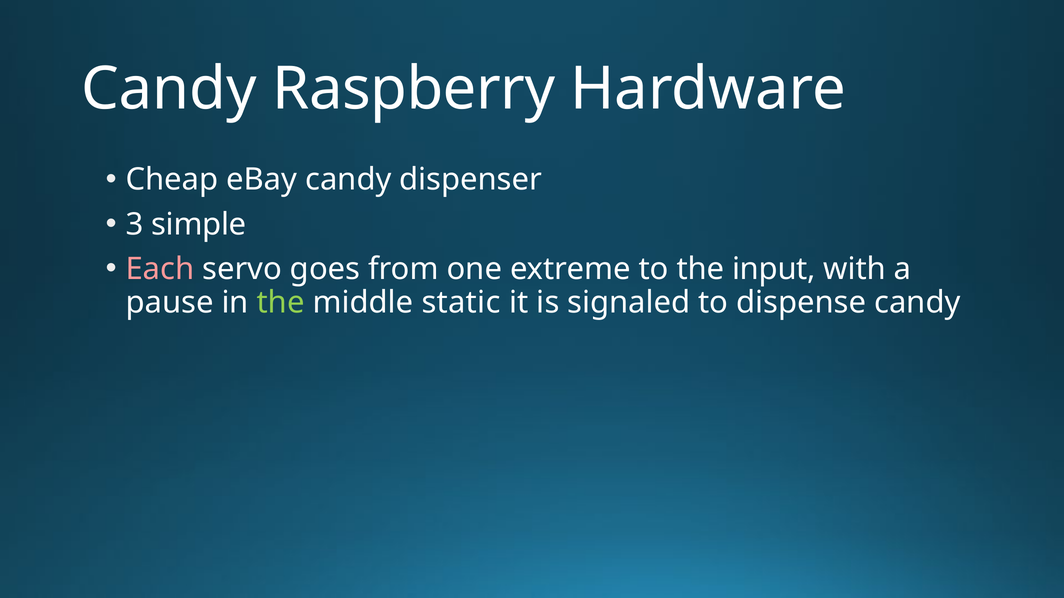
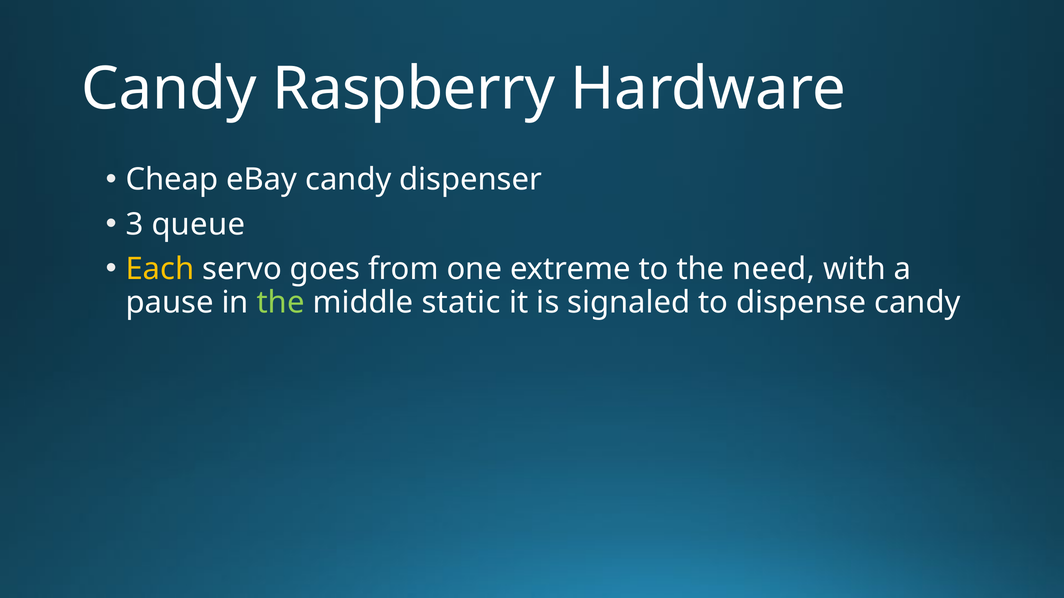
simple: simple -> queue (198, 225)
Each colour: pink -> yellow (160, 269)
input: input -> need (774, 269)
